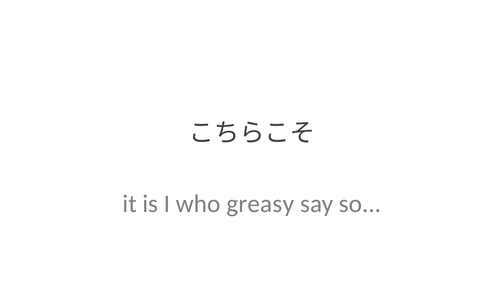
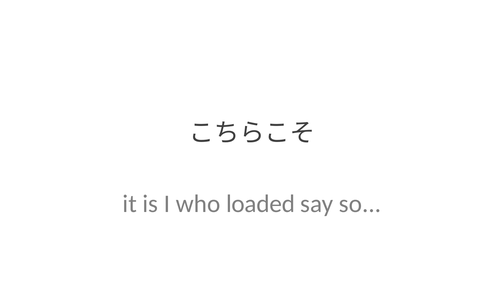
greasy: greasy -> loaded (260, 203)
